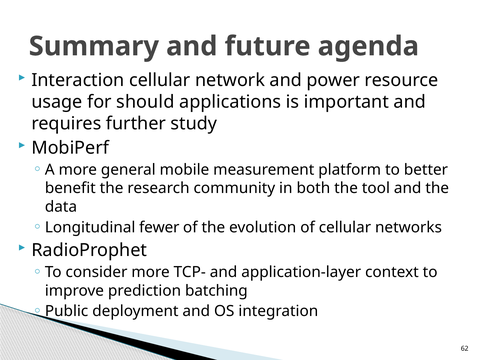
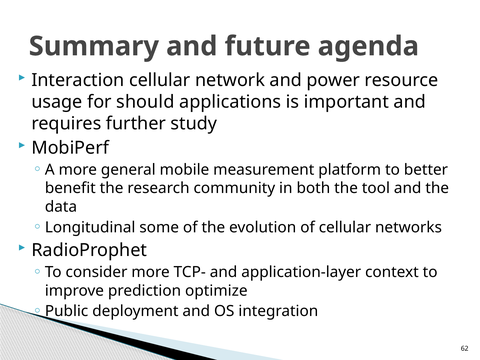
fewer: fewer -> some (159, 227)
batching: batching -> optimize (216, 291)
